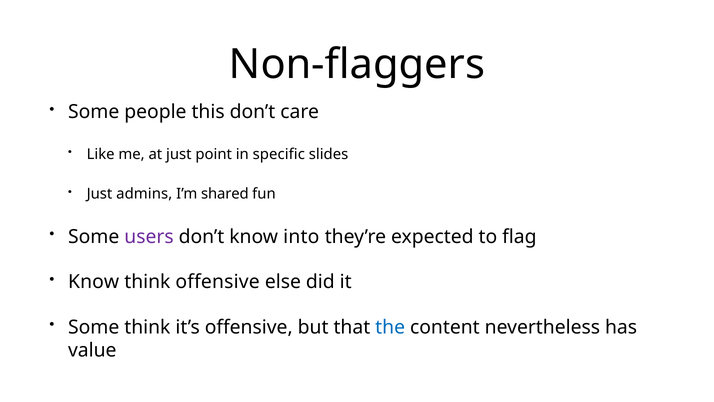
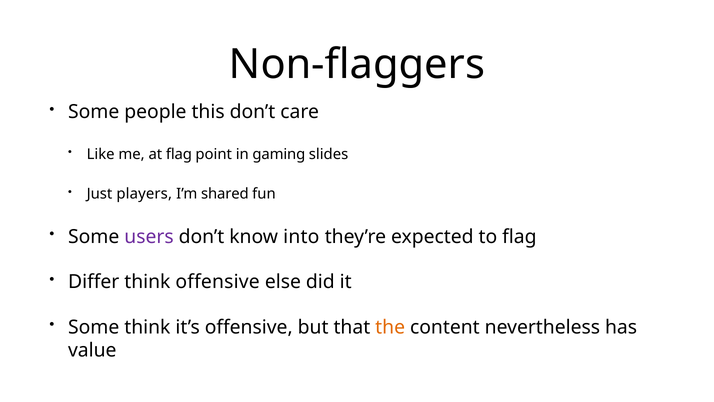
at just: just -> flag (179, 154)
specific: specific -> gaming (279, 154)
admins: admins -> players (144, 194)
Know: Know -> Differ (94, 282)
the colour: blue -> orange (390, 327)
